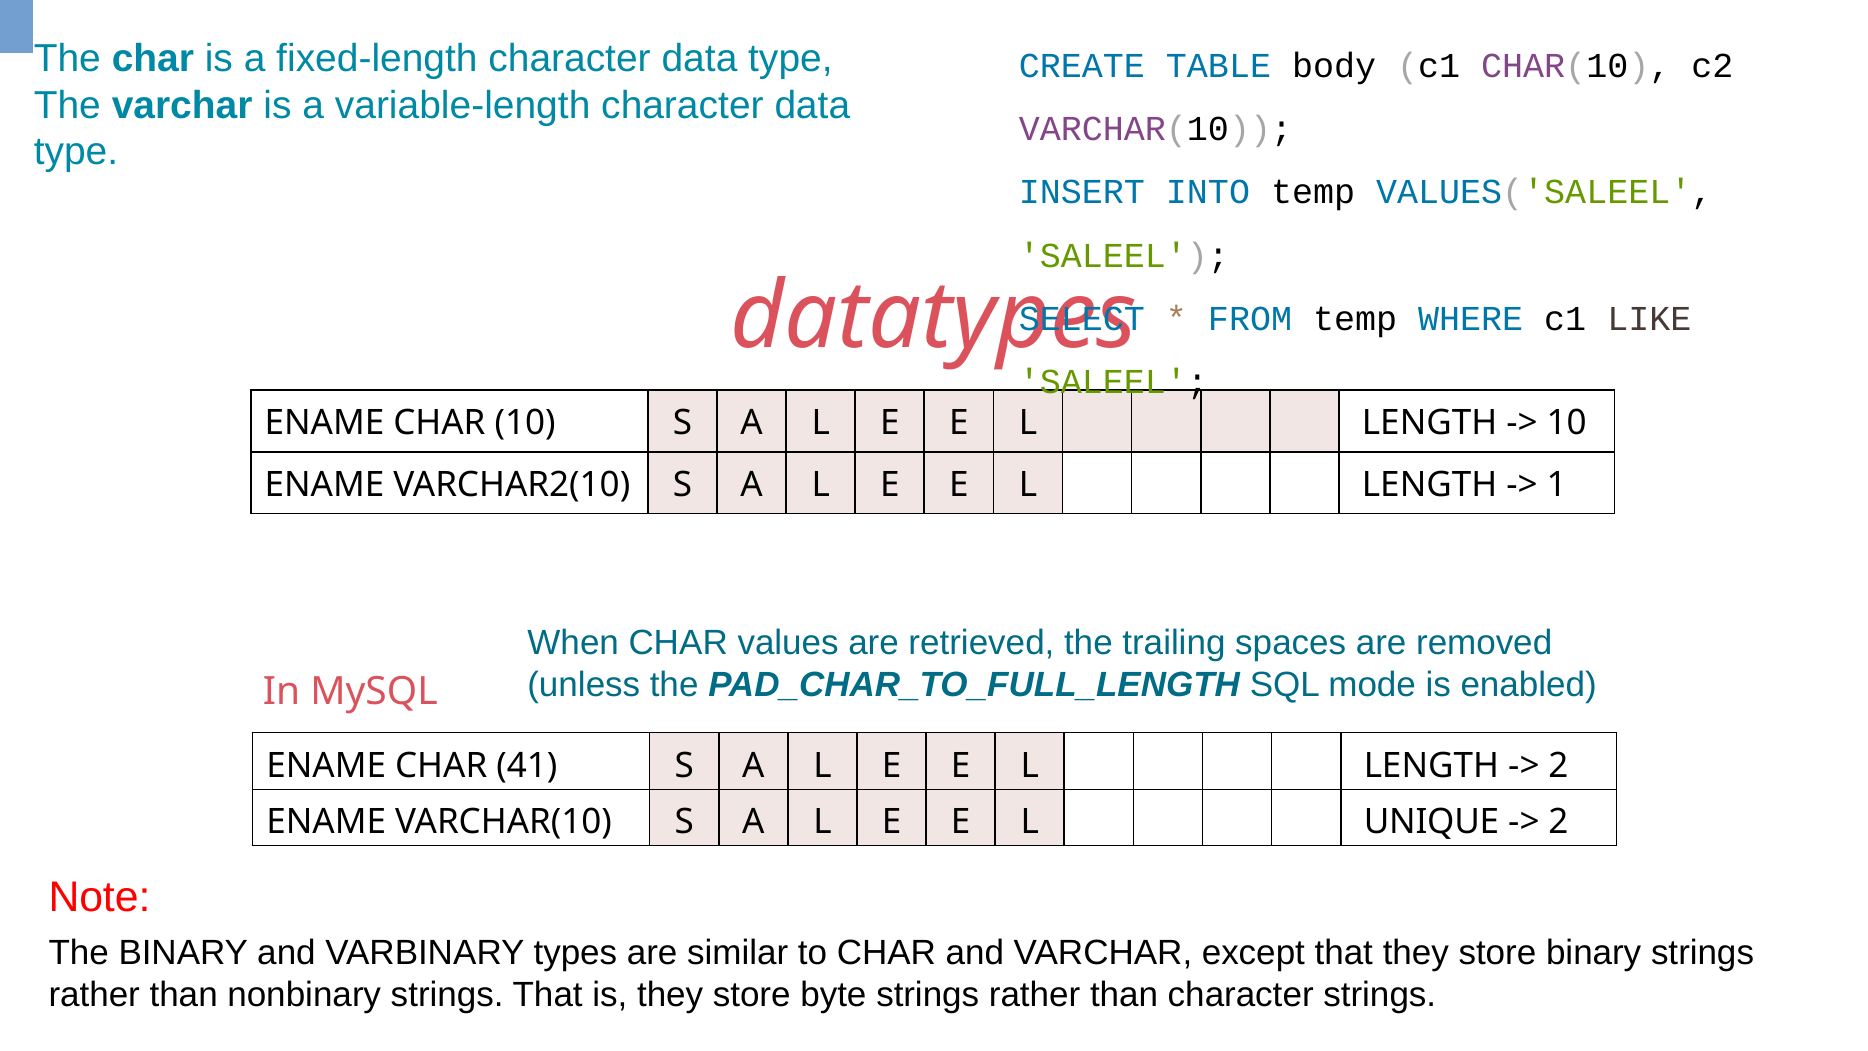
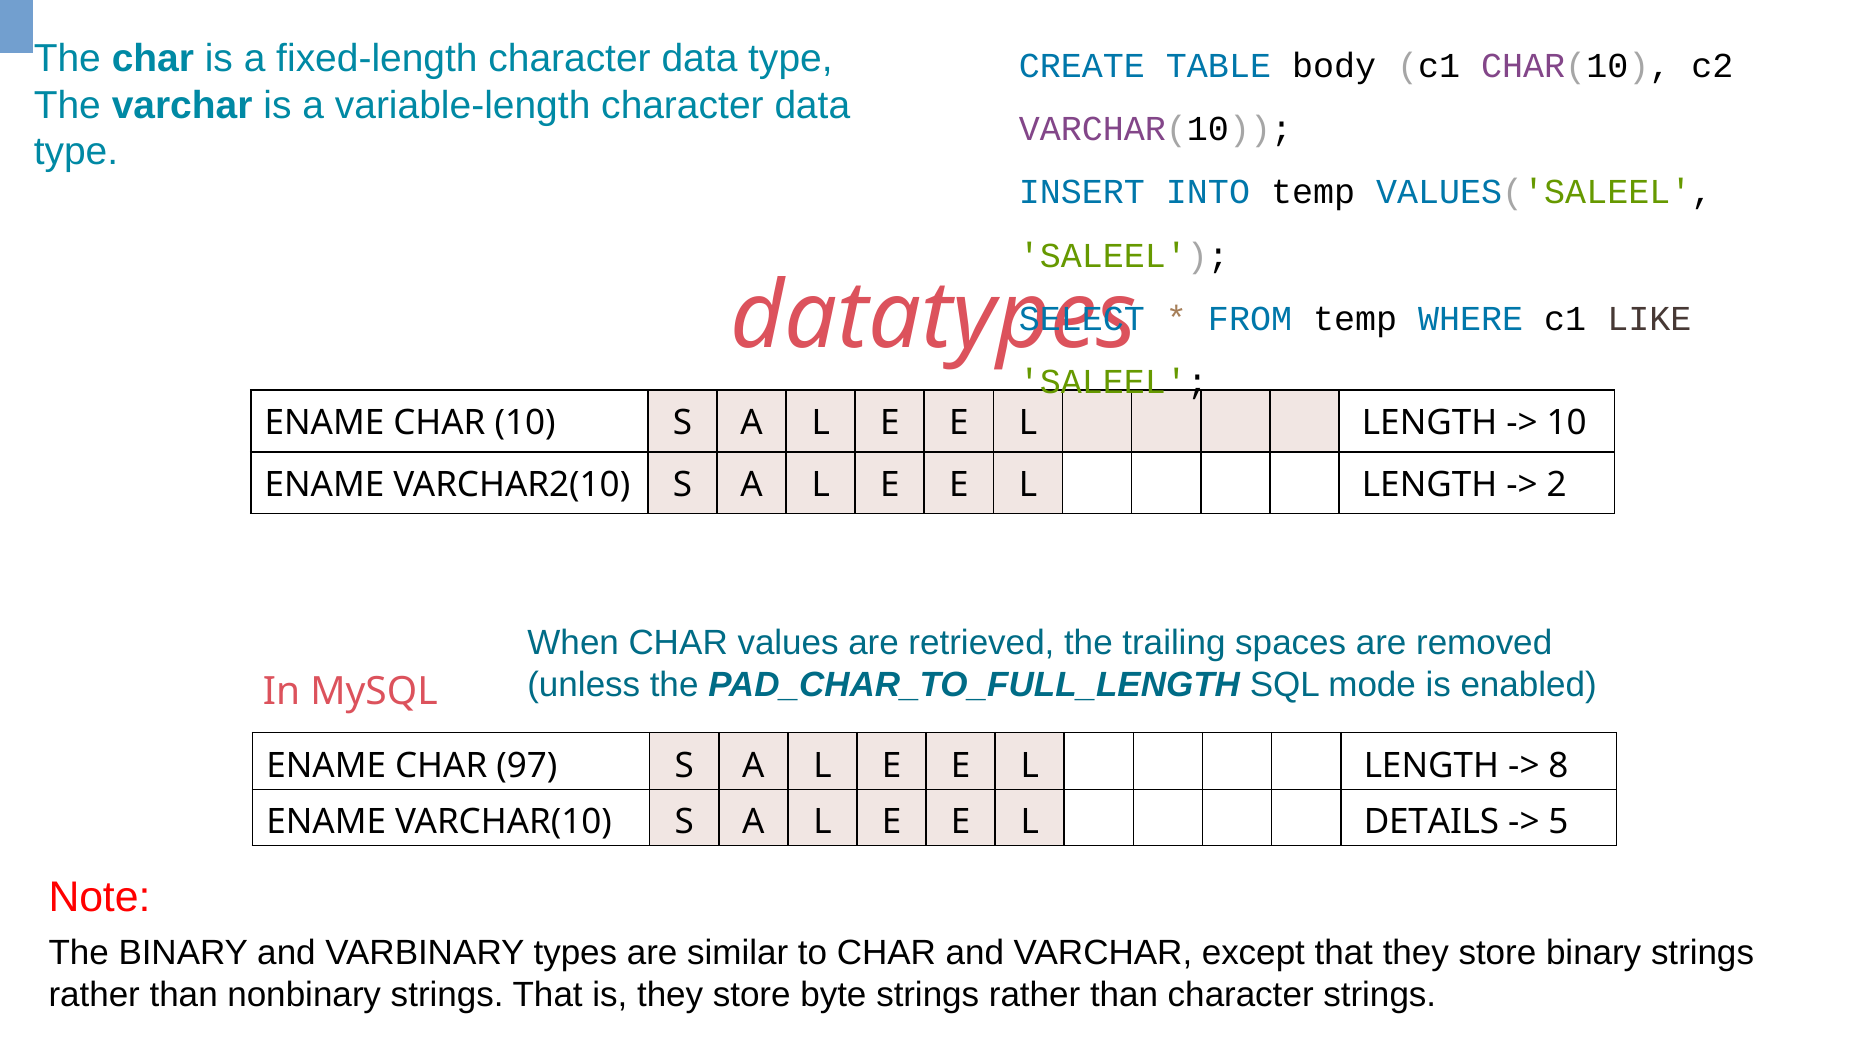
1: 1 -> 2 (1557, 485)
41: 41 -> 97 (527, 765)
2: 2 -> 8 (1558, 765)
UNIQUE: UNIQUE -> DETAILS (1431, 822)
2: 2 -> 5 (1558, 822)
